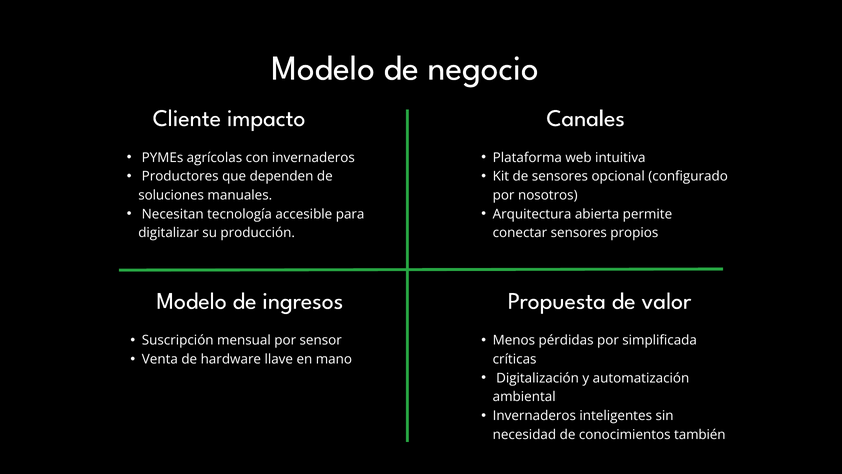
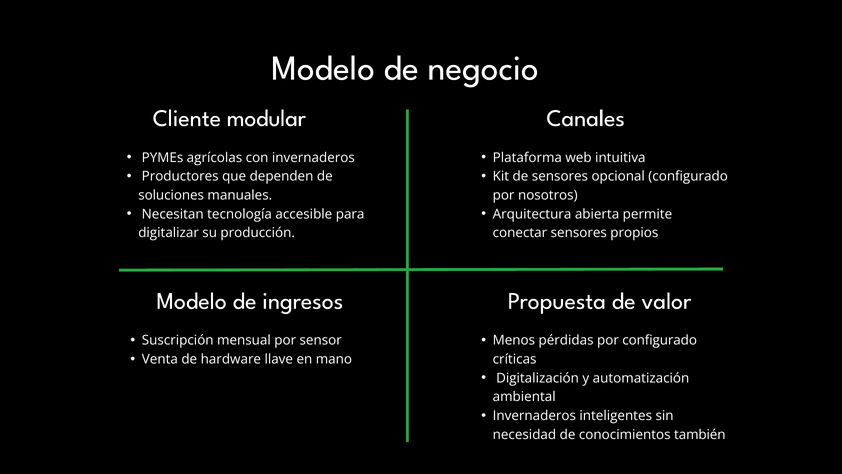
impacto: impacto -> modular (266, 118)
por simplificada: simplificada -> configurado (660, 340)
